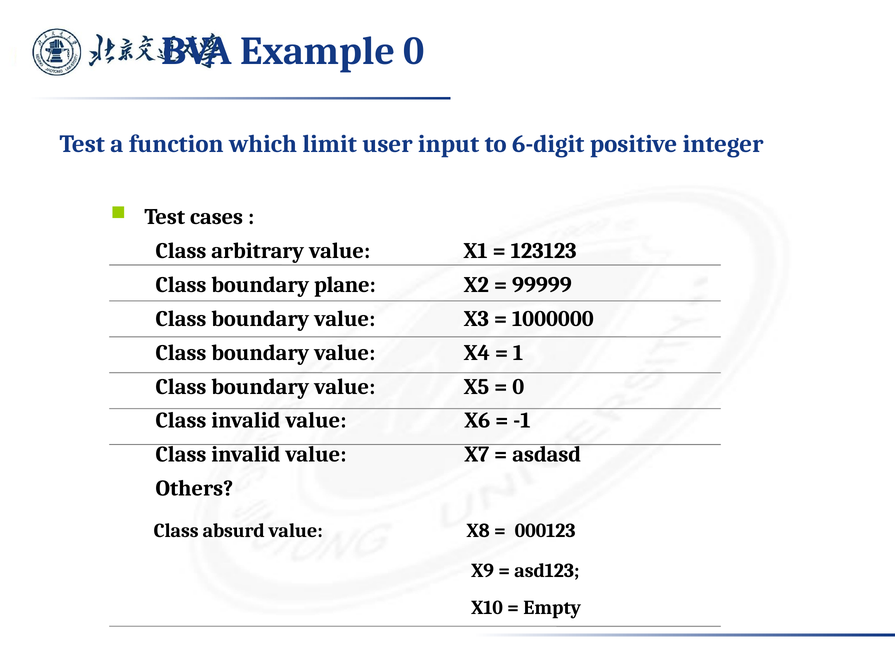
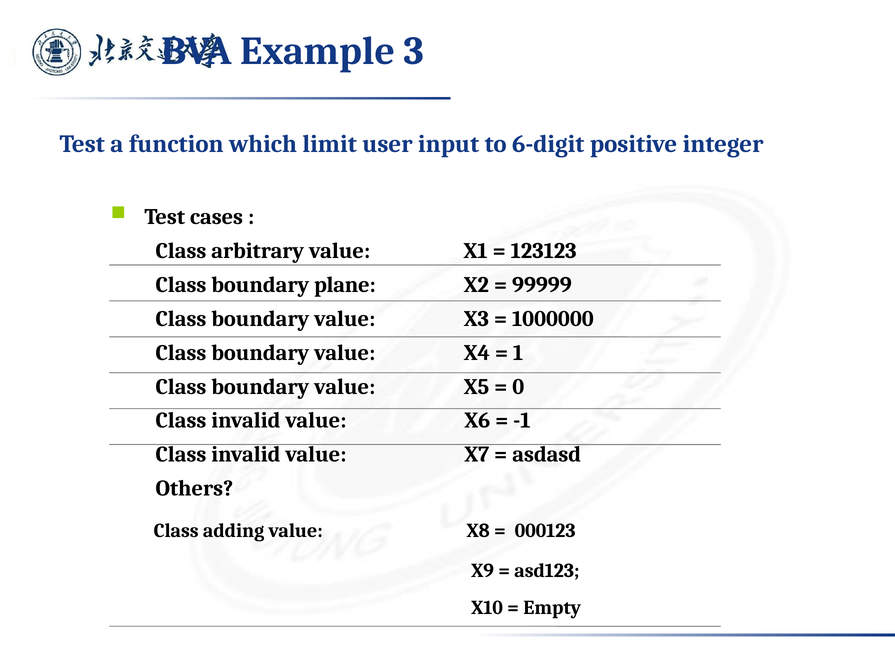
Example 0: 0 -> 3 (414, 51)
absurd: absurd -> adding (234, 531)
